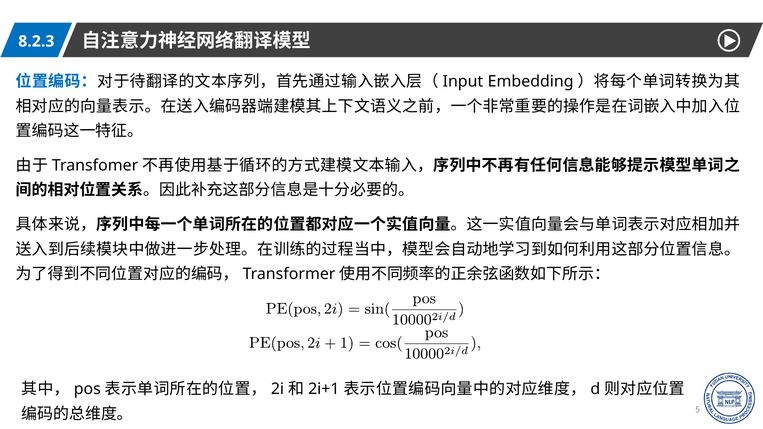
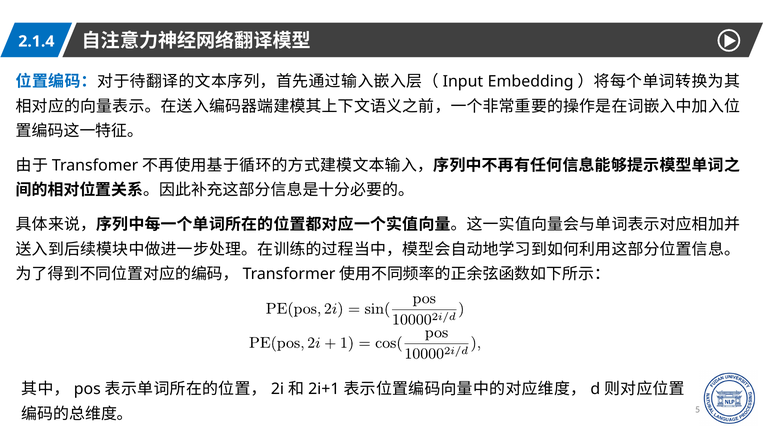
8.2.3: 8.2.3 -> 2.1.4 (36, 41)
